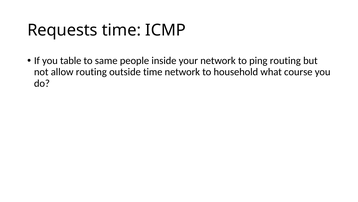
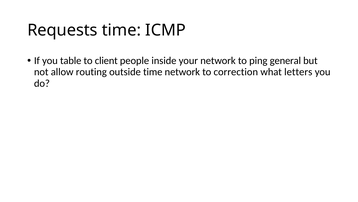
same: same -> client (106, 61)
ping routing: routing -> general (285, 61)
household: household -> correction (236, 72)
course: course -> letters (298, 72)
